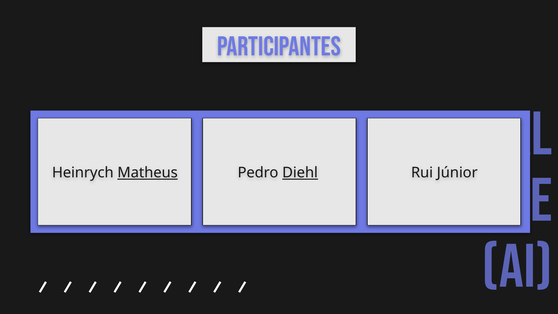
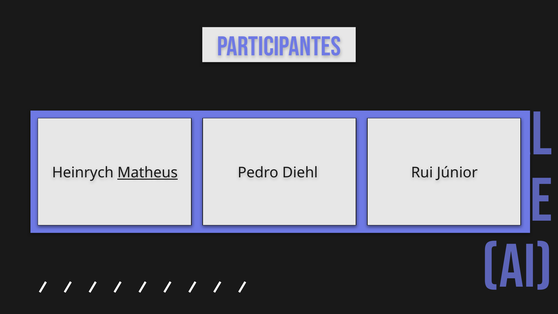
Diehl underline: present -> none (300, 173)
